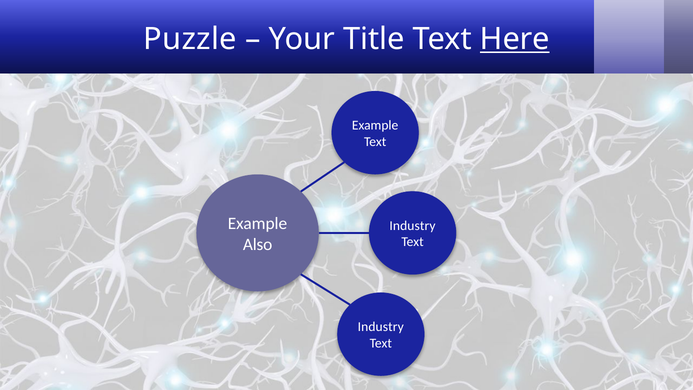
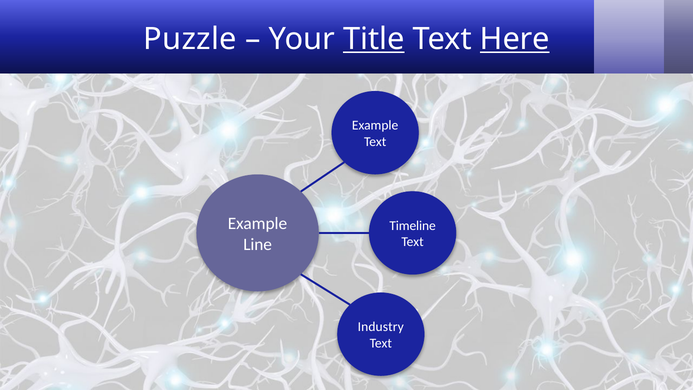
Title underline: none -> present (374, 39)
Industry: Industry -> Timeline (413, 226)
Also: Also -> Line (258, 244)
